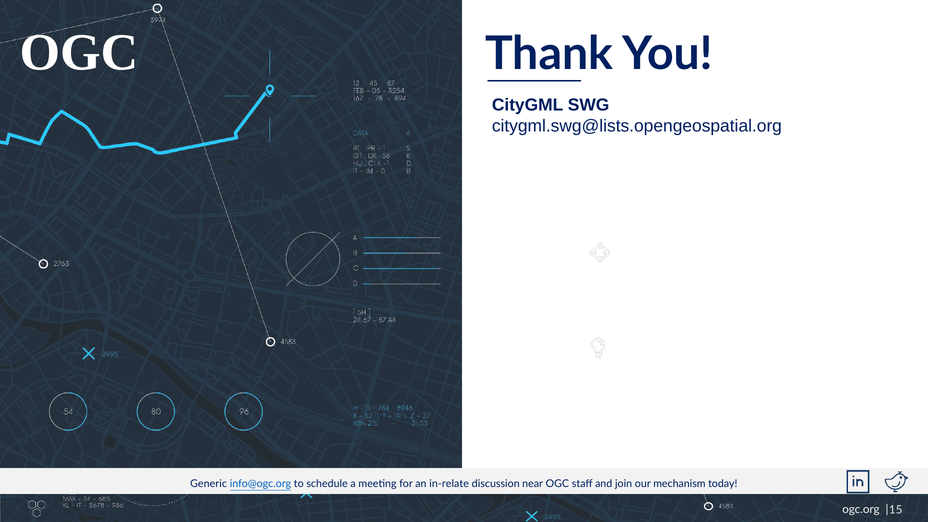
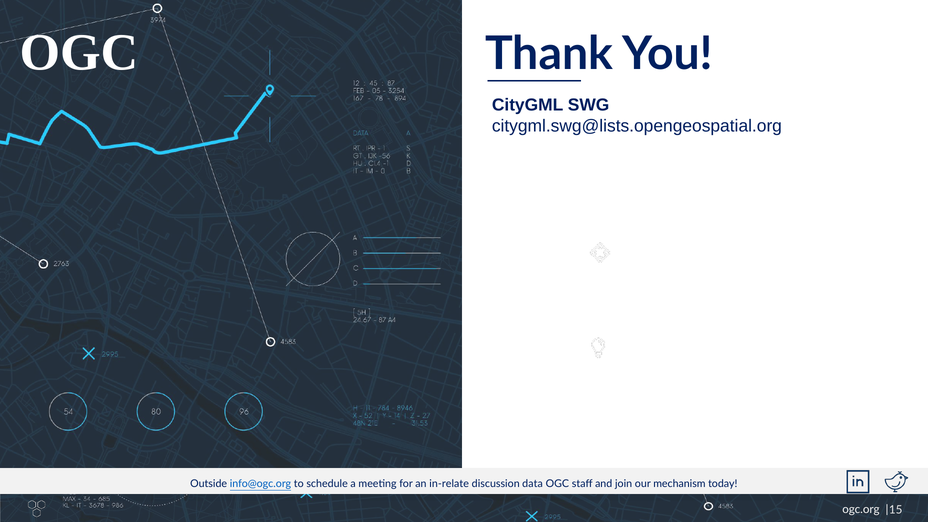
Generic: Generic -> Outside (209, 484)
near: near -> data (533, 484)
